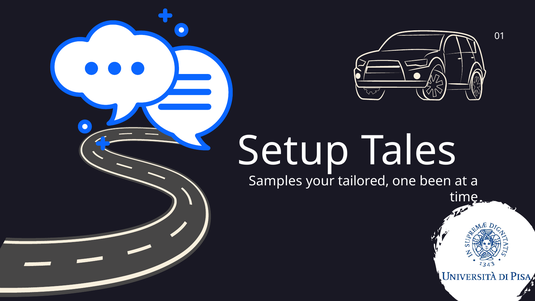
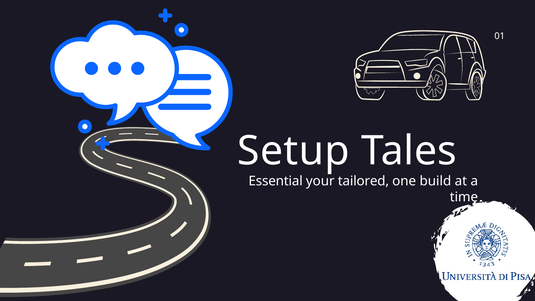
Samples: Samples -> Essential (276, 181)
been: been -> build (435, 181)
